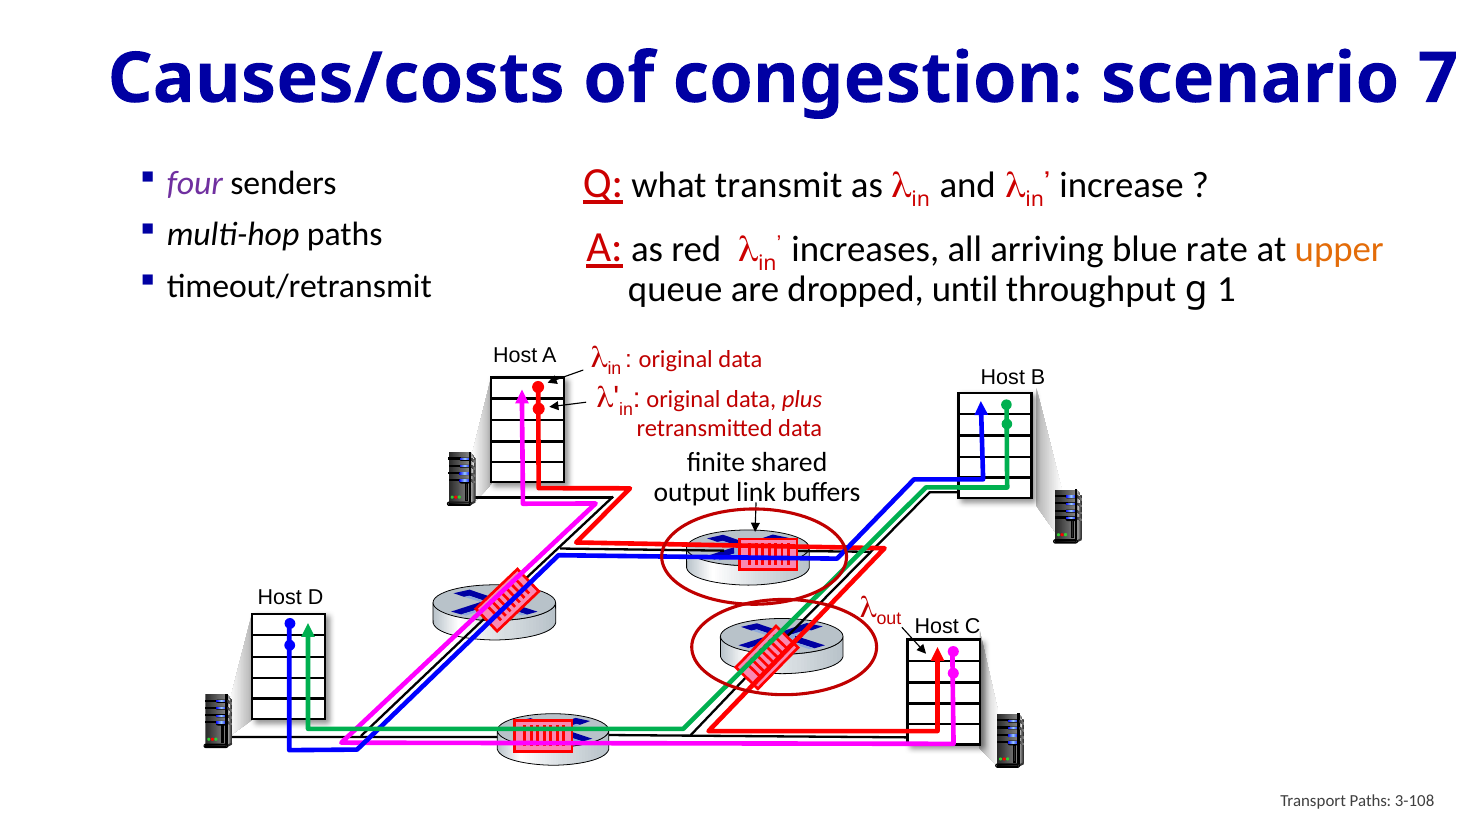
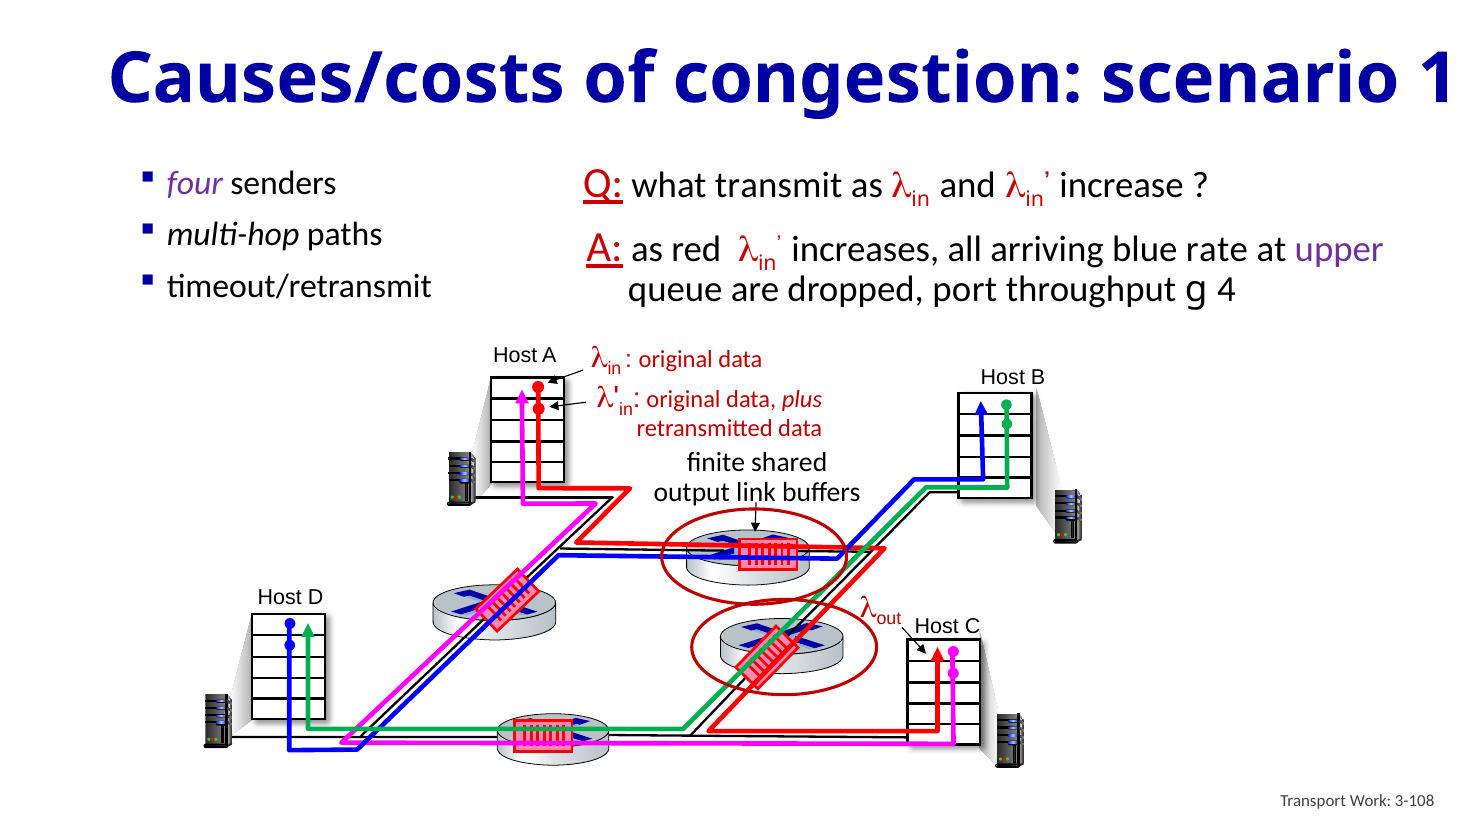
7: 7 -> 1 (1438, 79)
upper colour: orange -> purple (1339, 250)
until: until -> port (965, 289)
1: 1 -> 4 (1226, 289)
Transport Paths: Paths -> Work (1370, 801)
